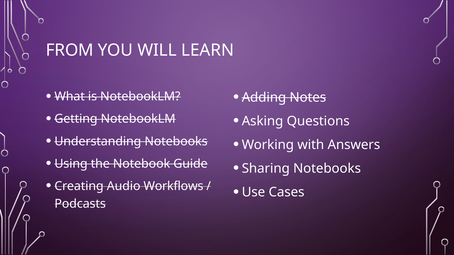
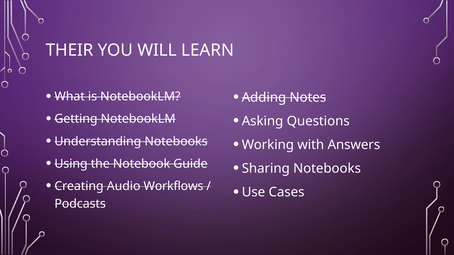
FROM: FROM -> THEIR (70, 50)
